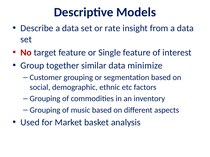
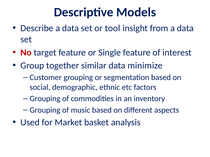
rate: rate -> tool (113, 28)
